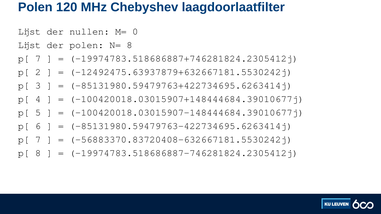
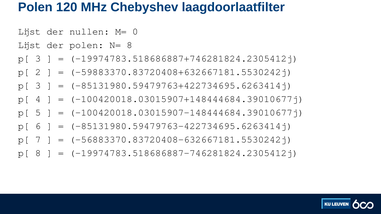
7: 7 -> 3 (38, 59)
-12492475.63937879+632667181.5530242j: -12492475.63937879+632667181.5530242j -> -59883370.83720408+632667181.5530242j (181, 72)
